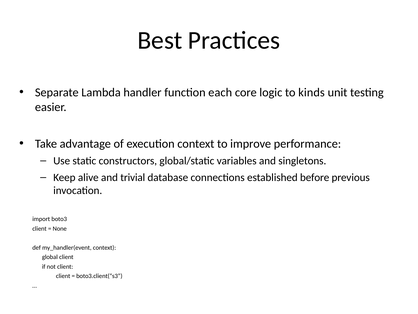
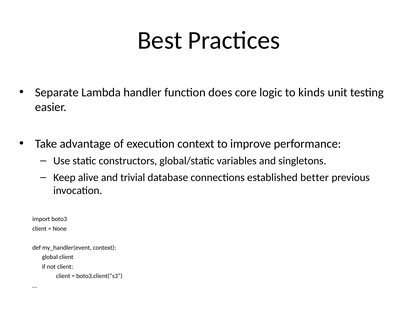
each: each -> does (220, 92)
before: before -> better (315, 177)
